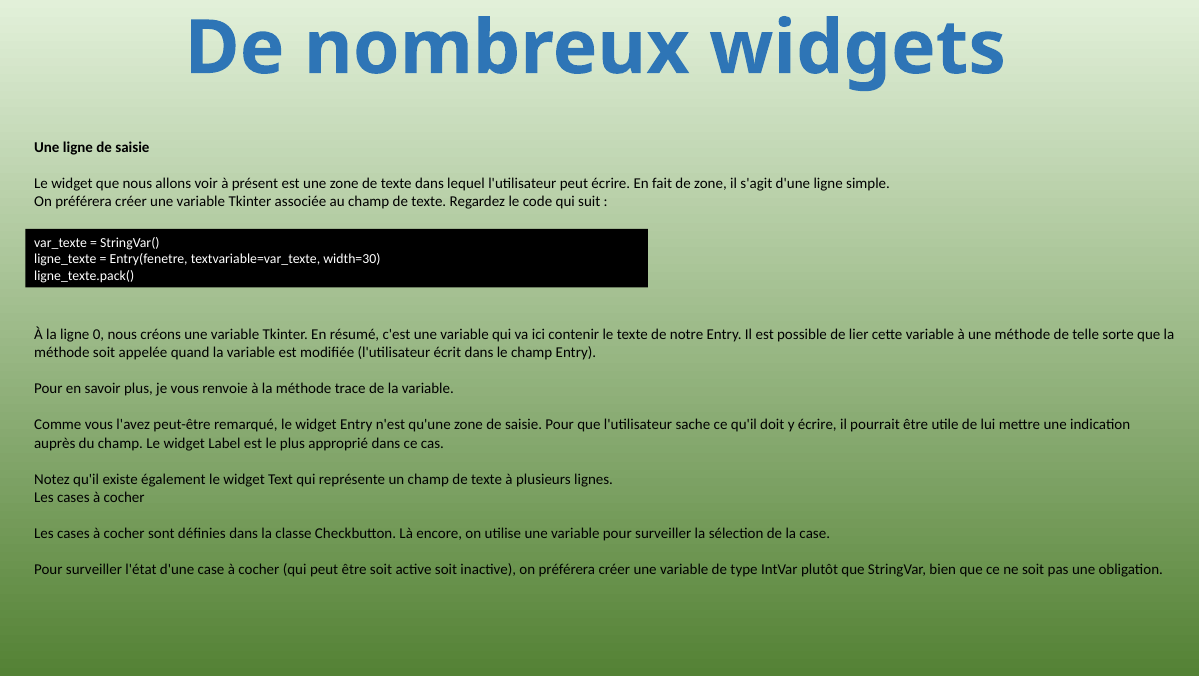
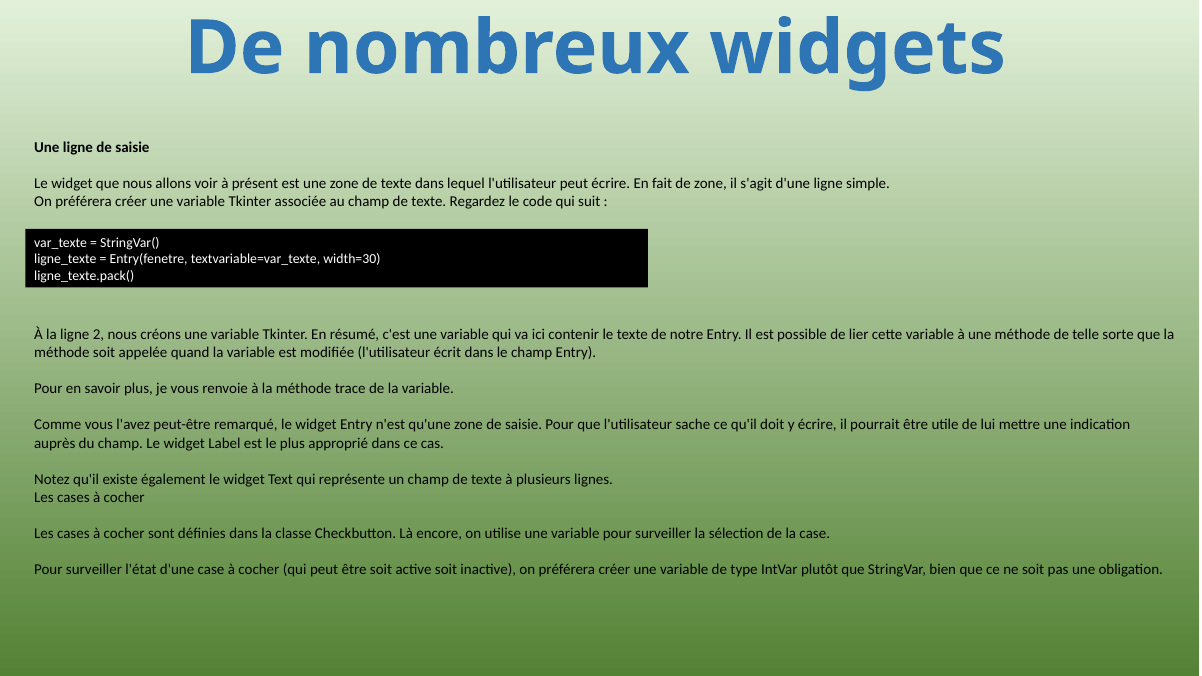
0: 0 -> 2 (98, 335)
